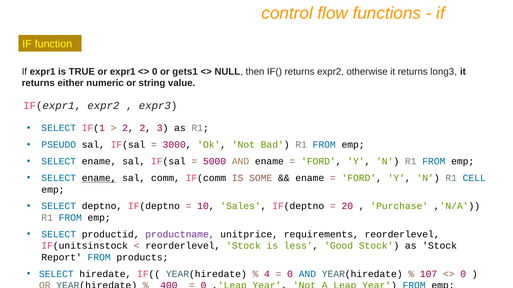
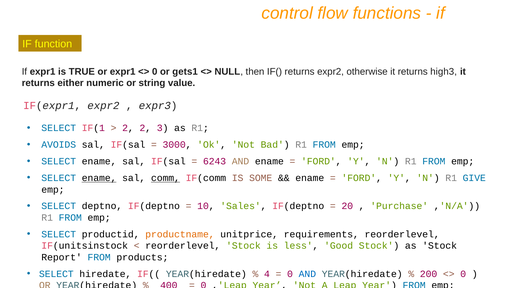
long3: long3 -> high3 (444, 72)
PSEUDO: PSEUDO -> AVOIDS (59, 145)
5000: 5000 -> 6243 (215, 162)
comm underline: none -> present (165, 178)
CELL: CELL -> GIVE (474, 178)
productname colour: purple -> orange (180, 235)
107: 107 -> 200 (429, 275)
